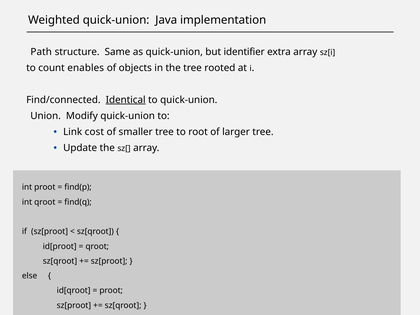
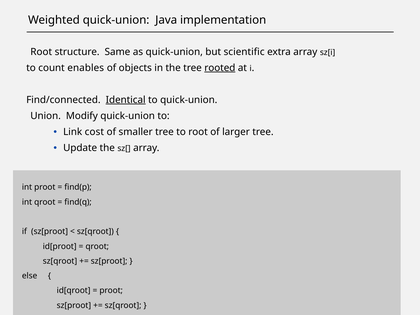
Path: Path -> Root (41, 52)
identifier: identifier -> scientific (244, 52)
rooted underline: none -> present (220, 68)
